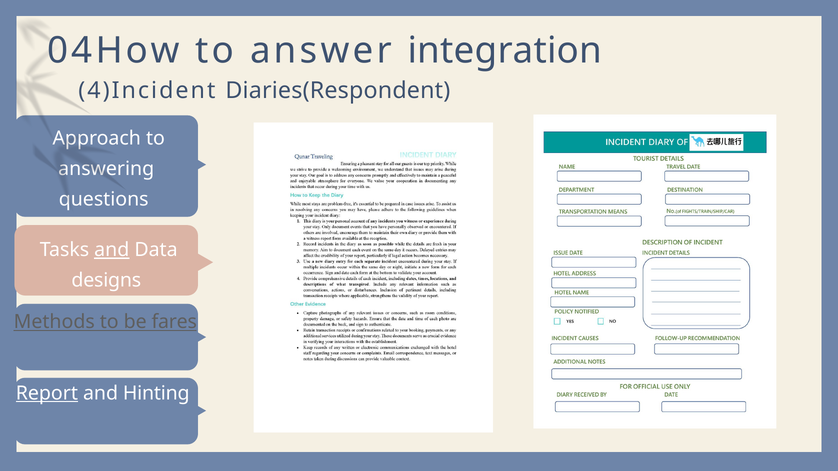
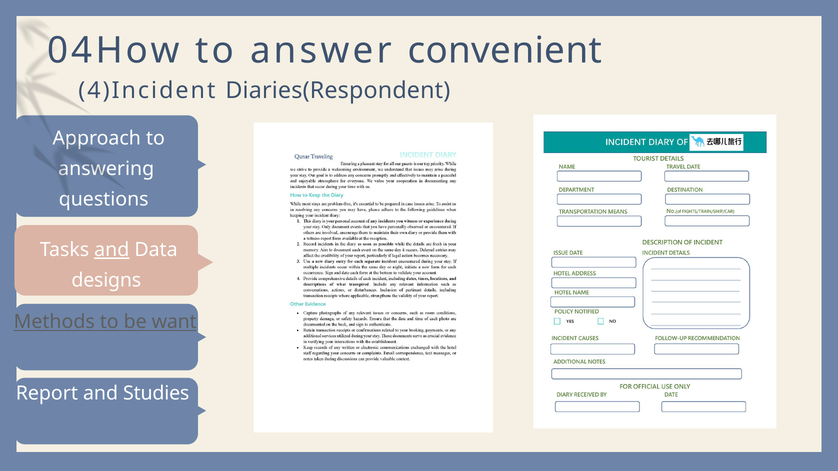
integration: integration -> convenient (505, 51)
fares: fares -> want (174, 322)
Report underline: present -> none (47, 393)
Hinting: Hinting -> Studies (156, 393)
